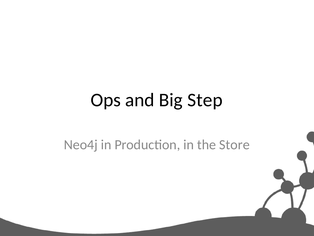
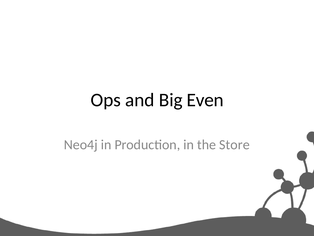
Step: Step -> Even (205, 100)
